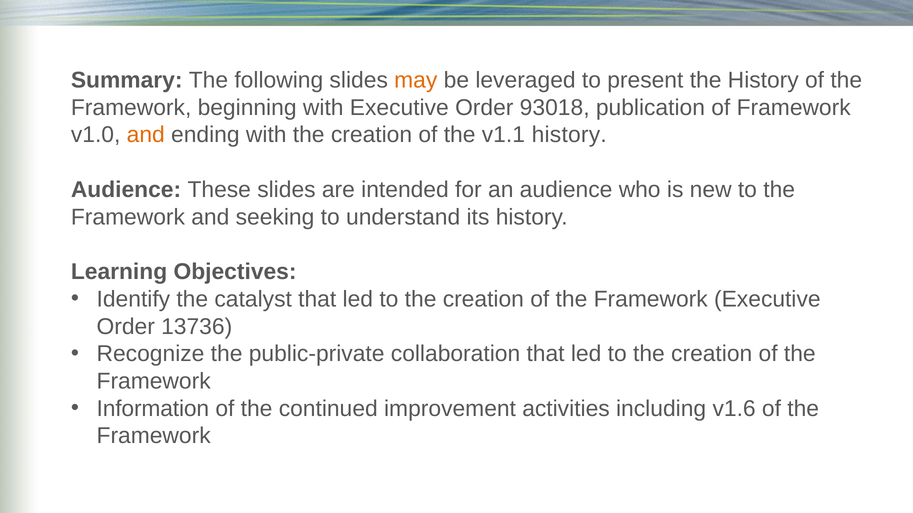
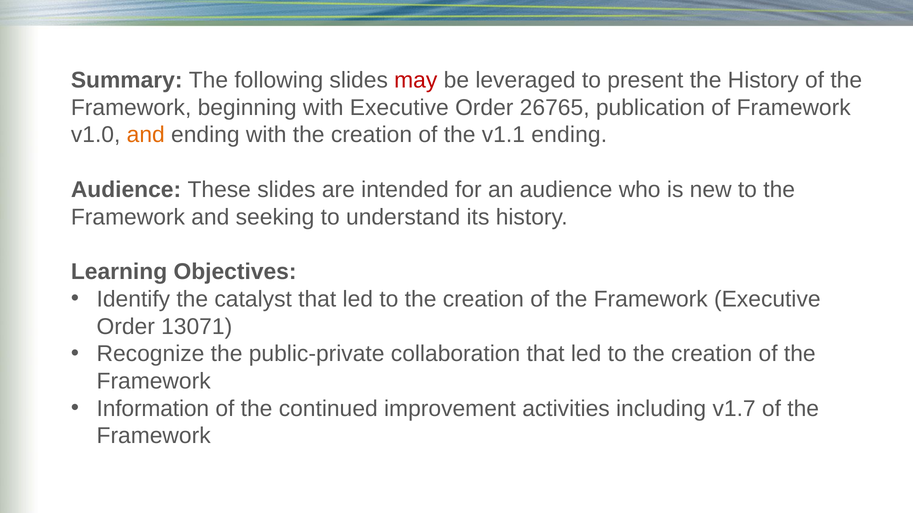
may colour: orange -> red (416, 80)
93018: 93018 -> 26765 (555, 108)
v1.1 history: history -> ending (569, 135)
13736: 13736 -> 13071 (197, 327)
v1.6: v1.6 -> v1.7 (734, 409)
